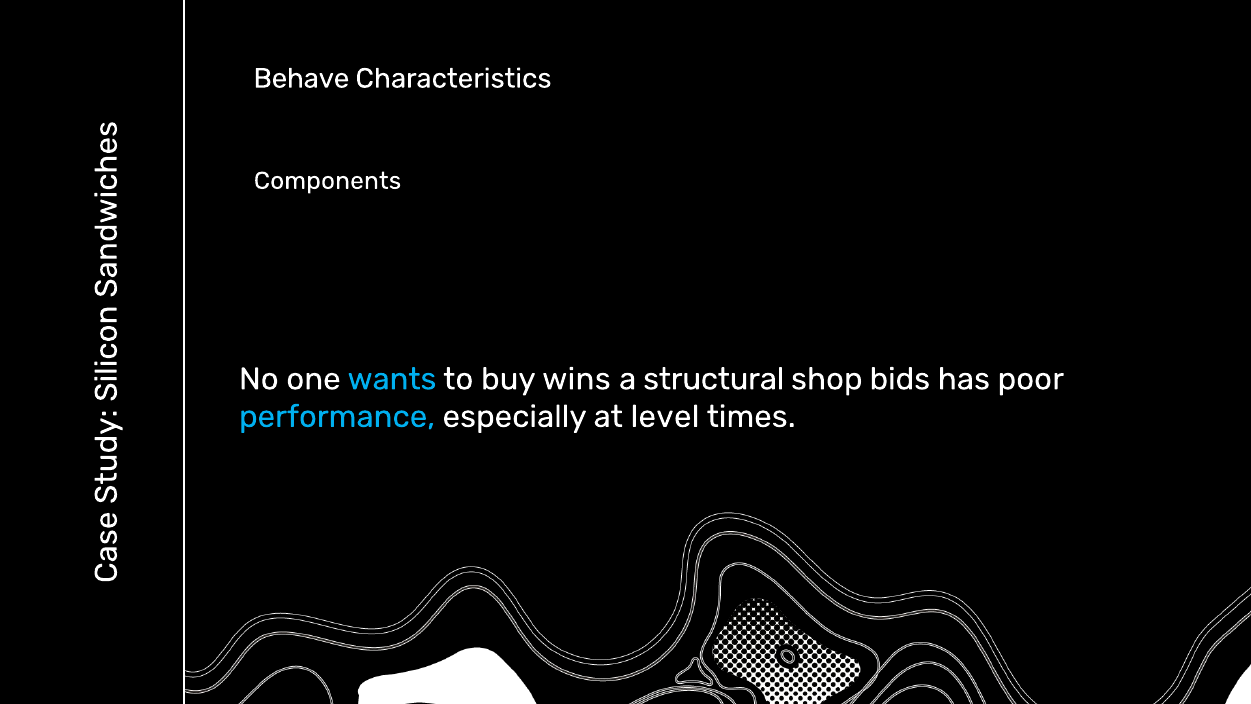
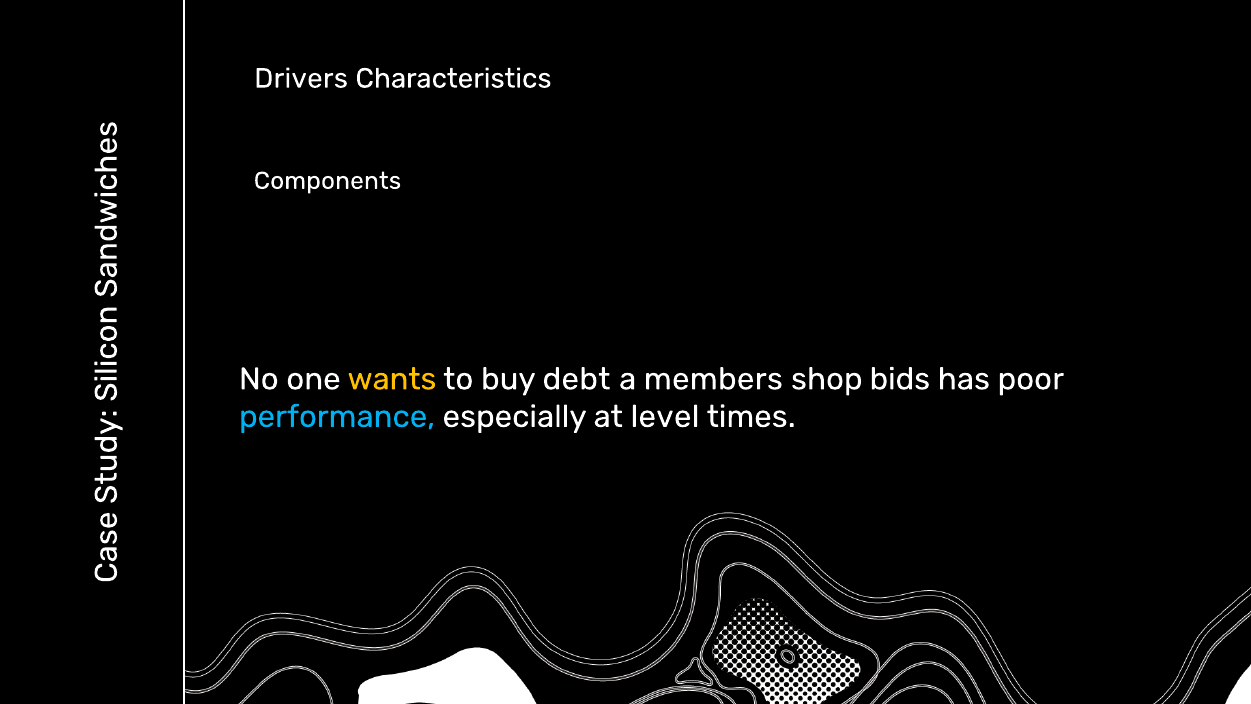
Behave: Behave -> Drivers (301, 78)
wants colour: light blue -> yellow (392, 379)
wins: wins -> debt (576, 379)
structural: structural -> members (713, 379)
